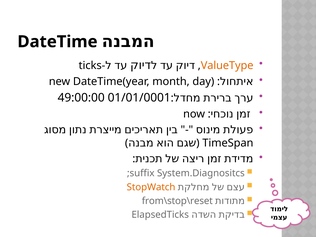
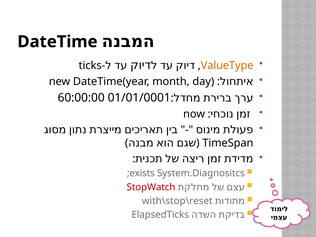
49:00:00: 49:00:00 -> 60:00:00 (81, 98)
suffix: suffix -> exists (142, 173)
StopWatch colour: orange -> red (151, 187)
from\stop\reset: from\stop\reset -> with\stop\reset (177, 201)
